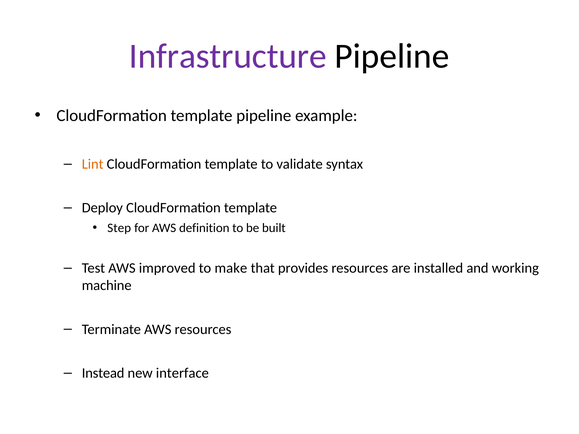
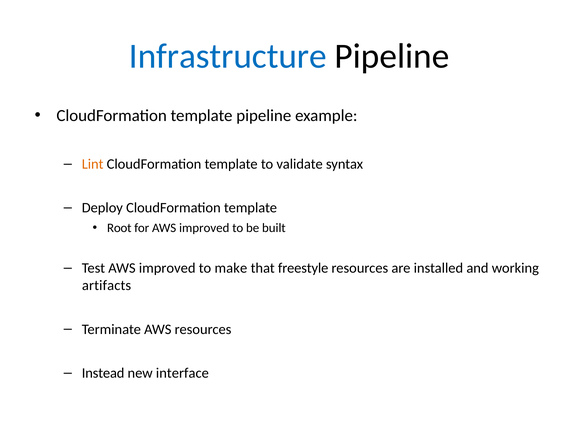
Infrastructure colour: purple -> blue (228, 56)
Step: Step -> Root (119, 228)
for AWS definition: definition -> improved (204, 228)
provides: provides -> freestyle (303, 268)
machine: machine -> artifacts (107, 286)
